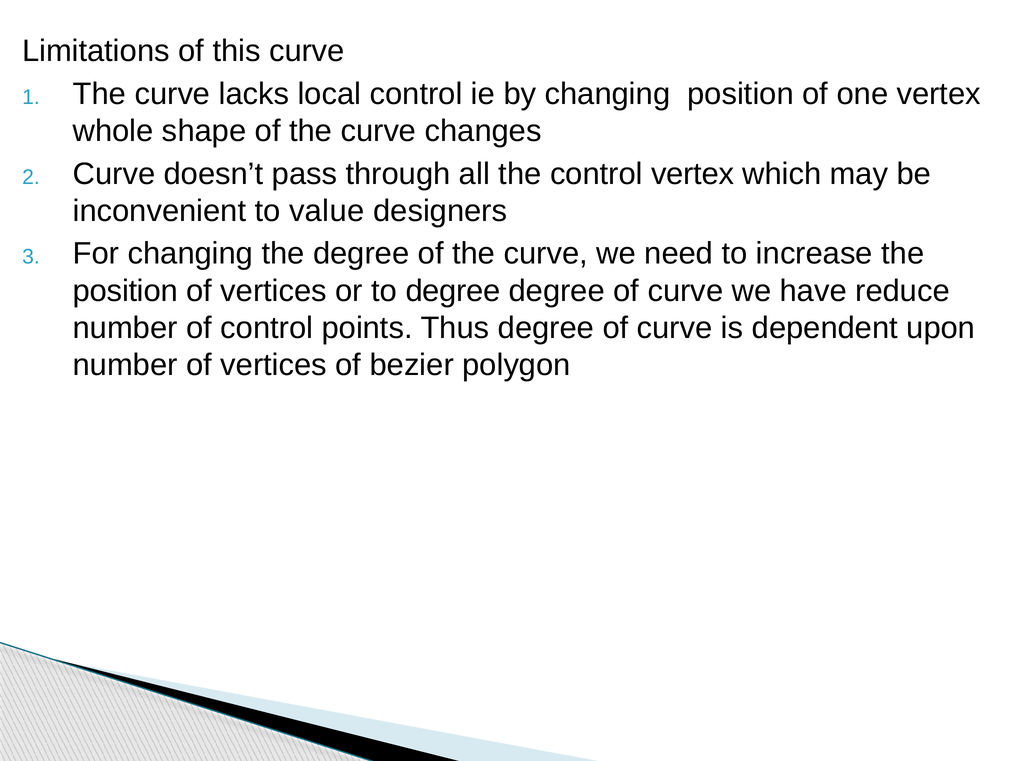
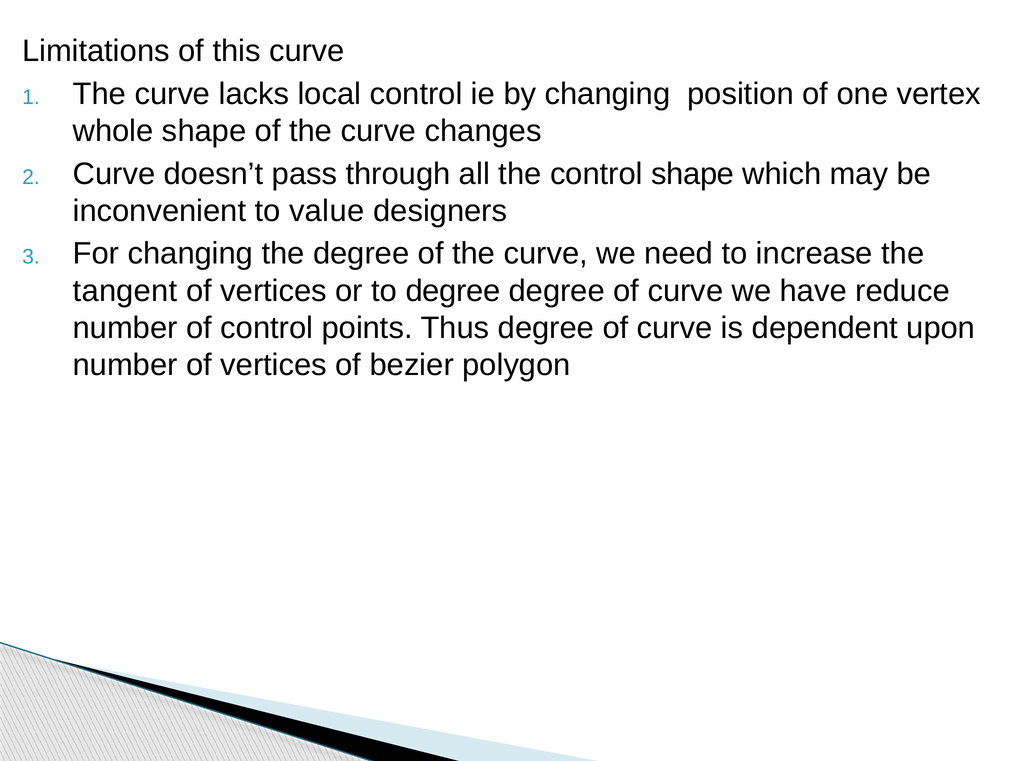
control vertex: vertex -> shape (693, 174)
position: position -> tangent (125, 291)
